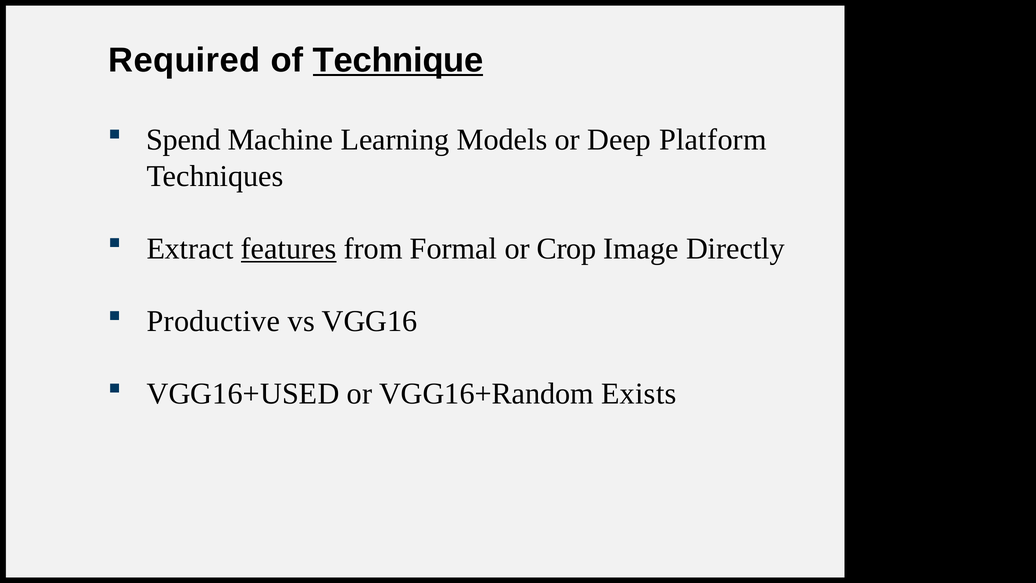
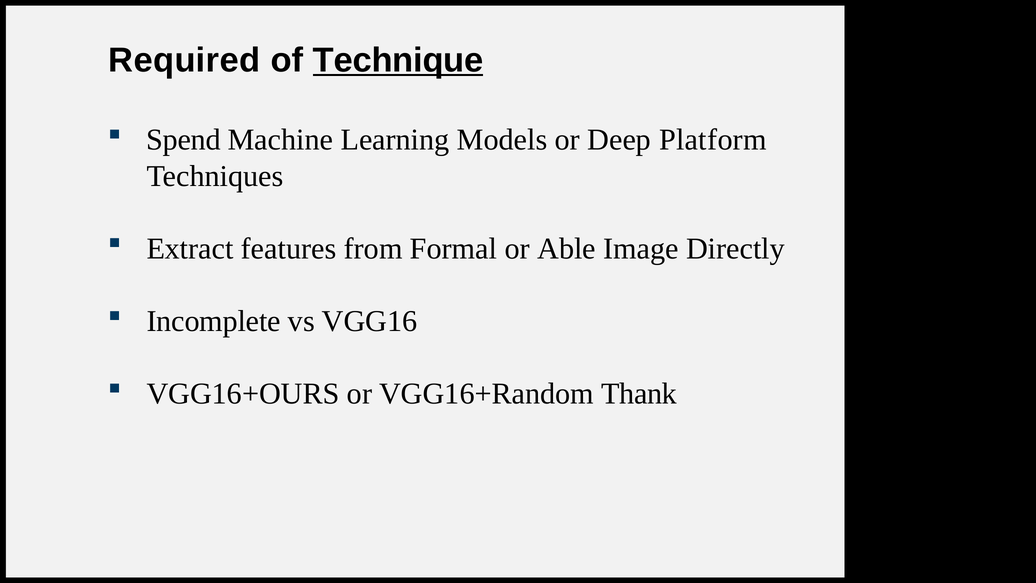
features underline: present -> none (289, 249)
Crop: Crop -> Able (567, 249)
Productive: Productive -> Incomplete (214, 321)
VGG16+USED: VGG16+USED -> VGG16+OURS (243, 394)
Exists: Exists -> Thank (639, 394)
